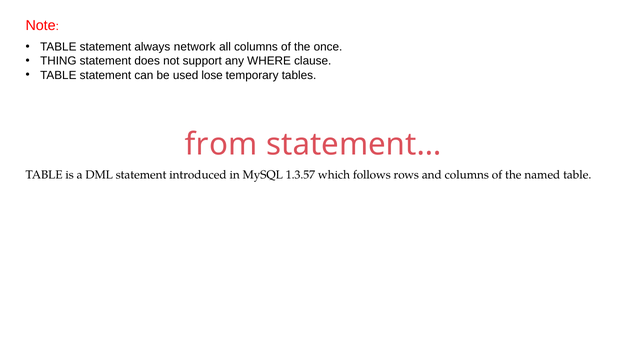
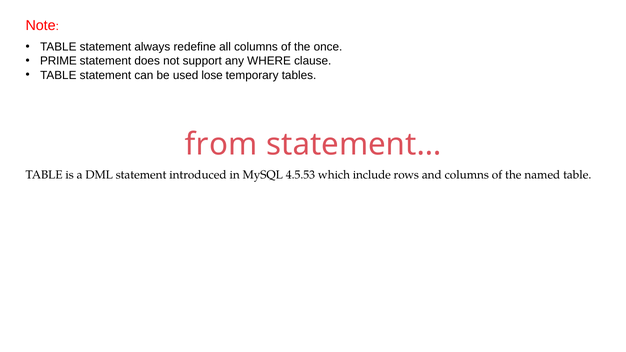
network: network -> redefine (195, 47)
THING: THING -> PRIME (58, 61)
1.3.57: 1.3.57 -> 4.5.53 (300, 175)
follows: follows -> include (372, 175)
